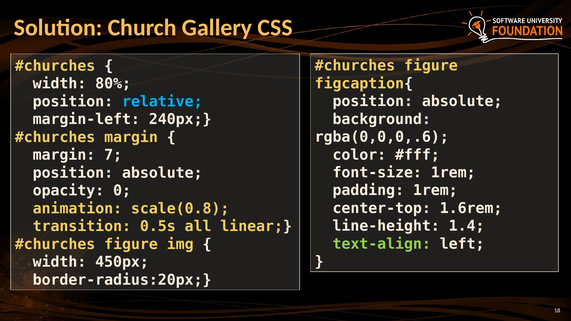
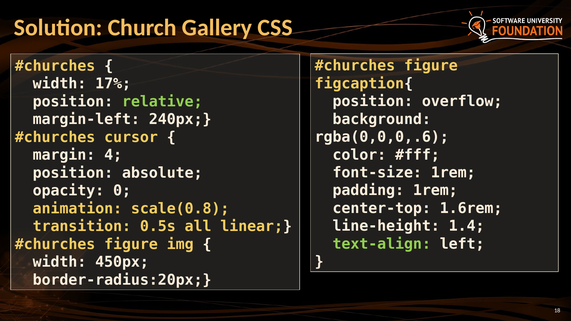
80%: 80% -> 17% (113, 84)
absolute: absolute -> overflow (462, 101)
relative colour: light blue -> light green (162, 102)
margin: margin -> cursor (131, 137)
7: 7 -> 4 (113, 155)
